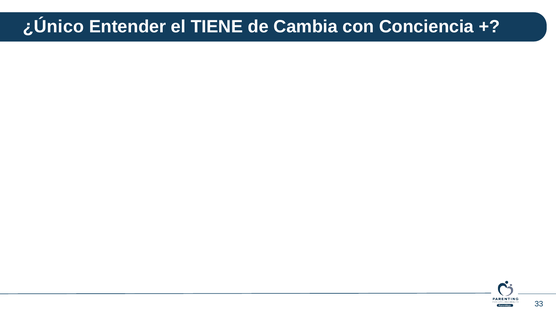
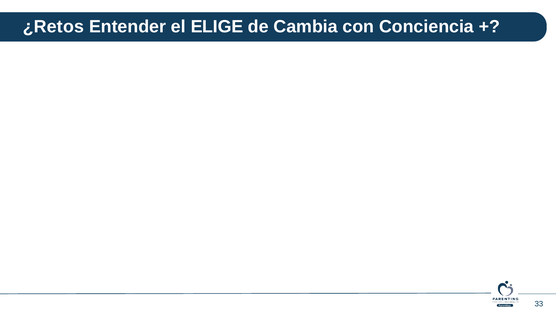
¿Único: ¿Único -> ¿Retos (53, 27)
TIENE: TIENE -> ELIGE (217, 27)
